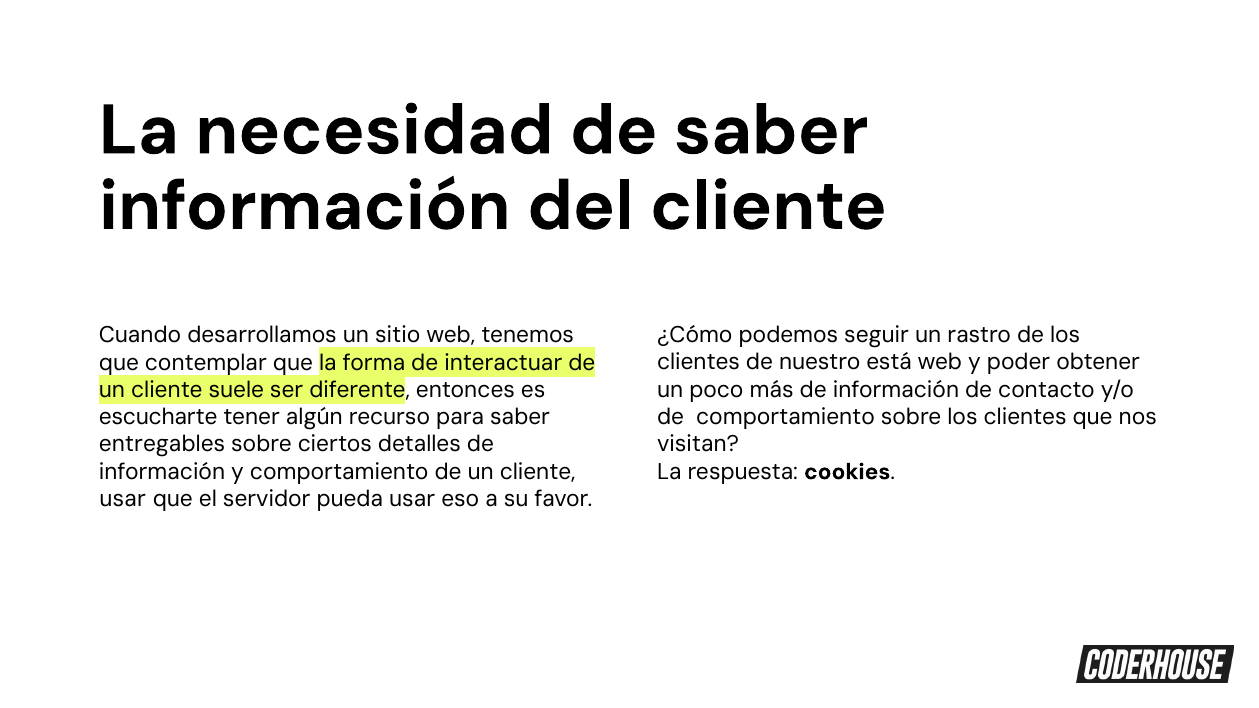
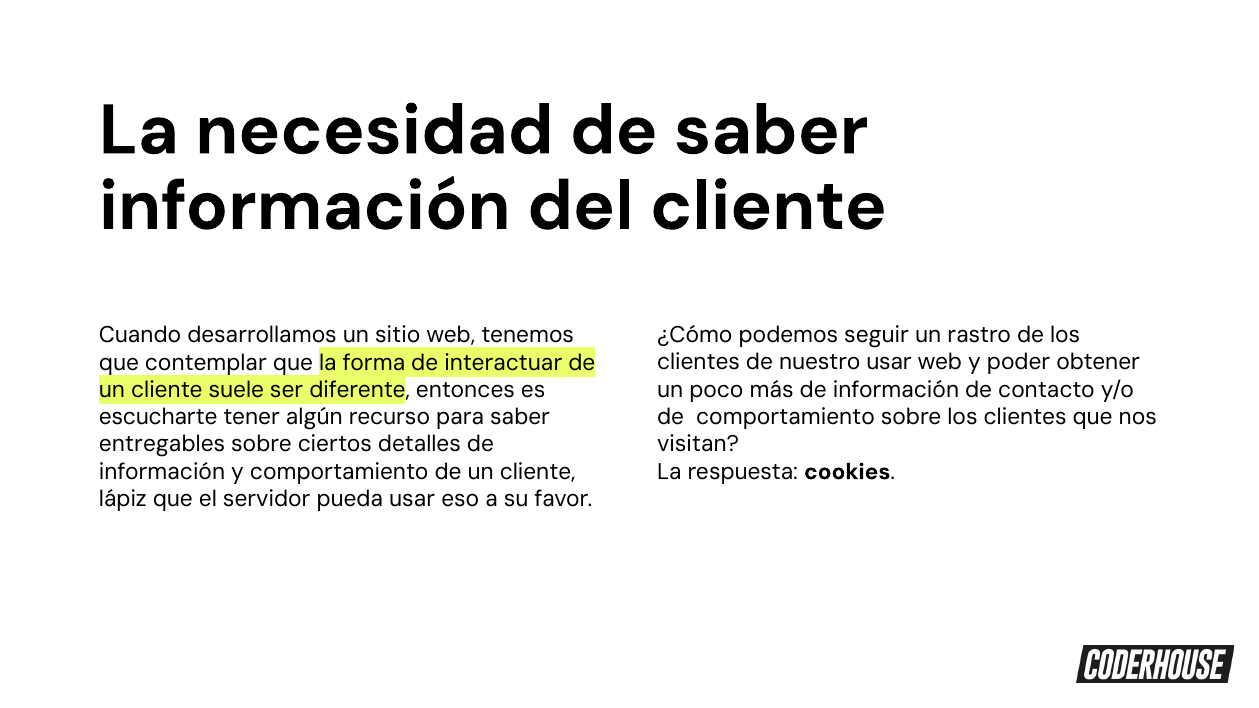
nuestro está: está -> usar (889, 363)
usar: usar -> lápiz (123, 499)
